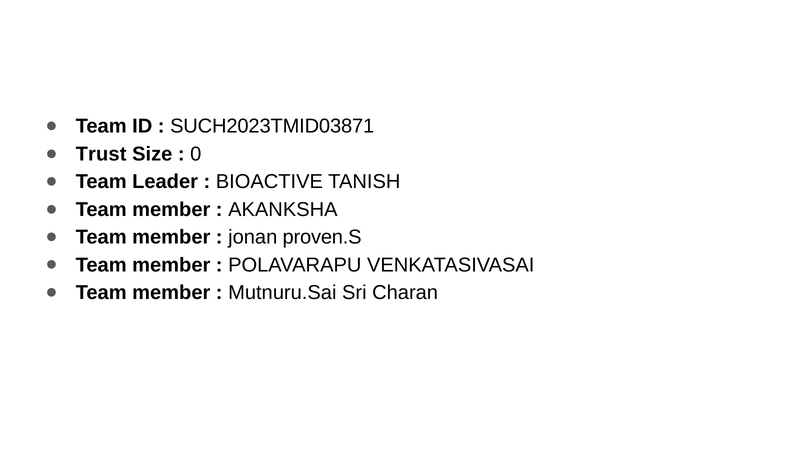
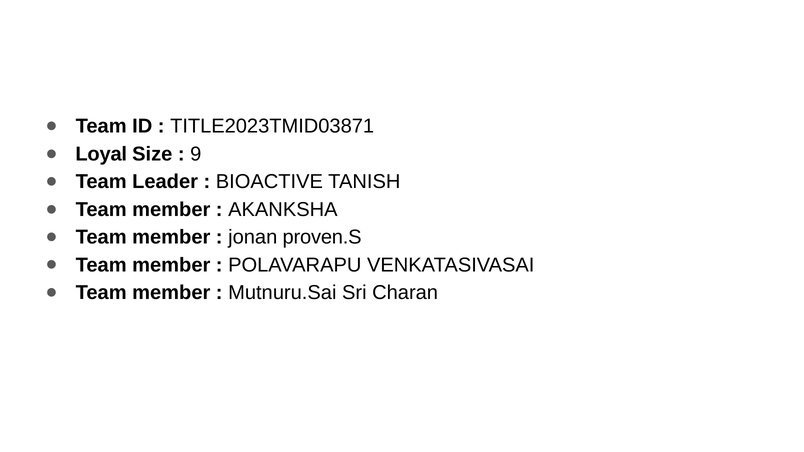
SUCH2023TMID03871: SUCH2023TMID03871 -> TITLE2023TMID03871 (272, 126)
Trust: Trust -> Loyal (101, 154)
0: 0 -> 9 (196, 154)
